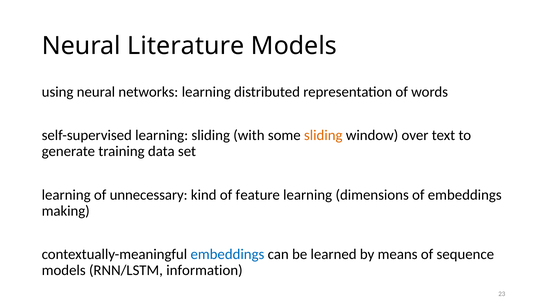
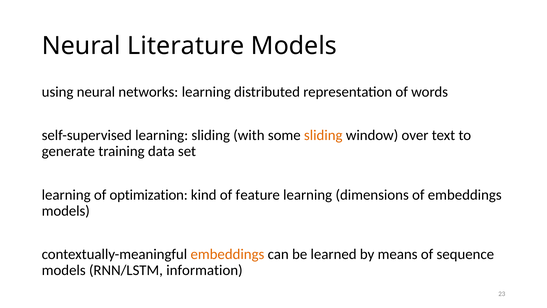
unnecessary: unnecessary -> optimization (149, 195)
making: making -> models (66, 211)
embeddings colour: blue -> orange (227, 254)
